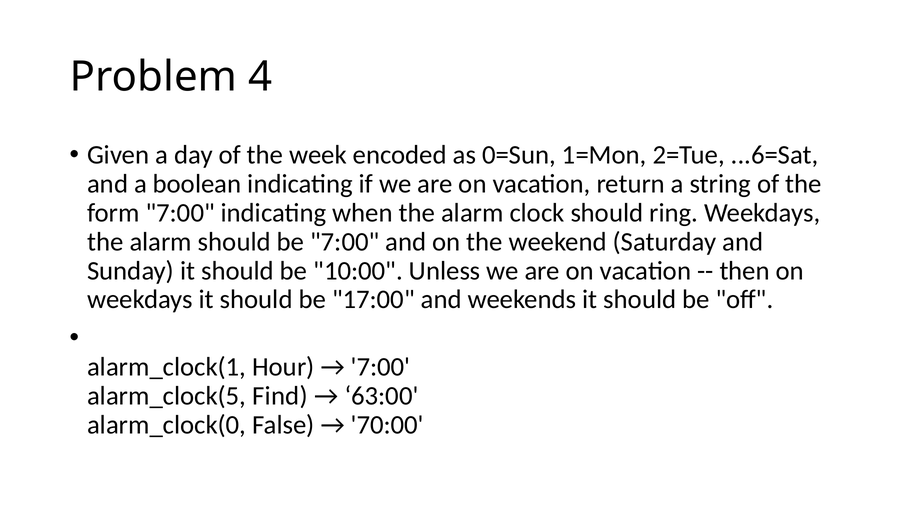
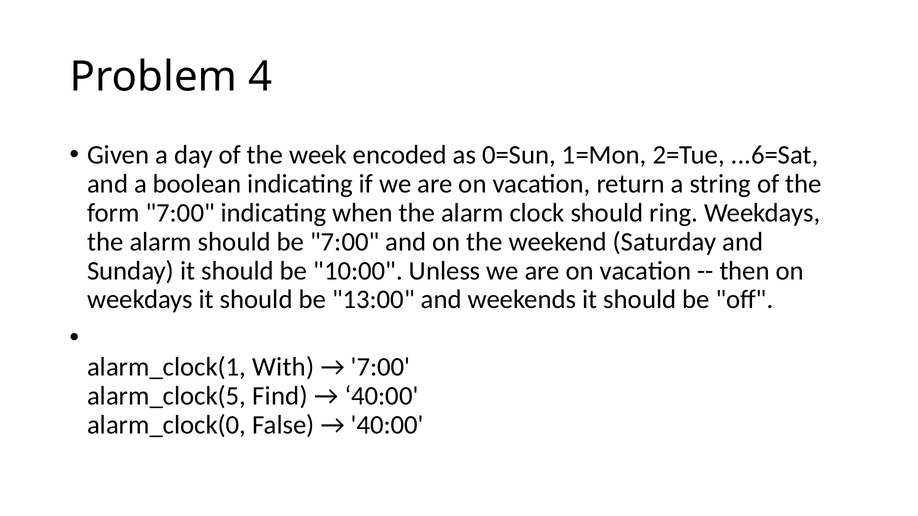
17:00: 17:00 -> 13:00 (373, 300)
Hour: Hour -> With (283, 367)
63:00: 63:00 -> 40:00 (382, 396)
70:00: 70:00 -> 40:00 (387, 425)
